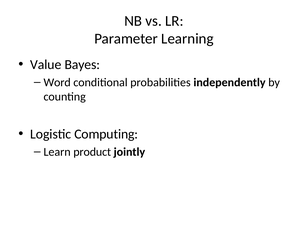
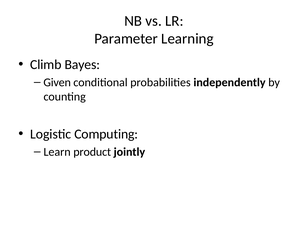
Value: Value -> Climb (46, 65)
Word: Word -> Given (57, 82)
